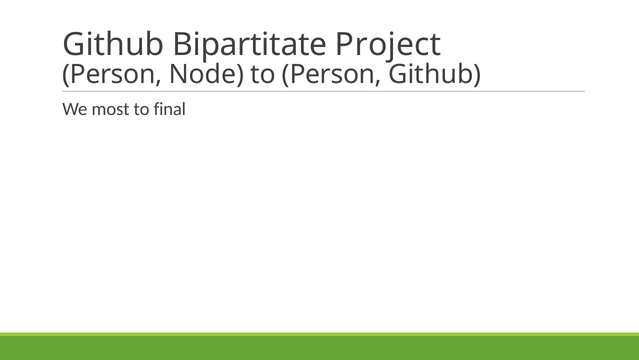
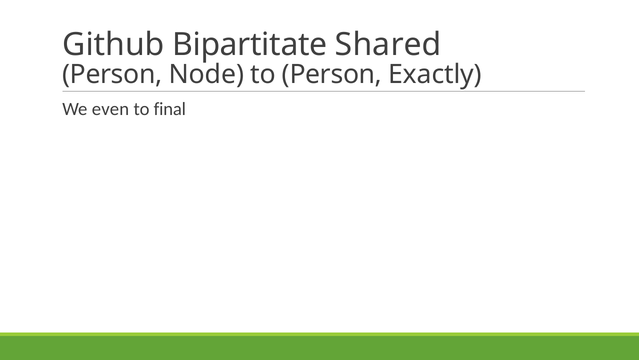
Project: Project -> Shared (388, 44)
Person Github: Github -> Exactly (435, 74)
most: most -> even (110, 109)
